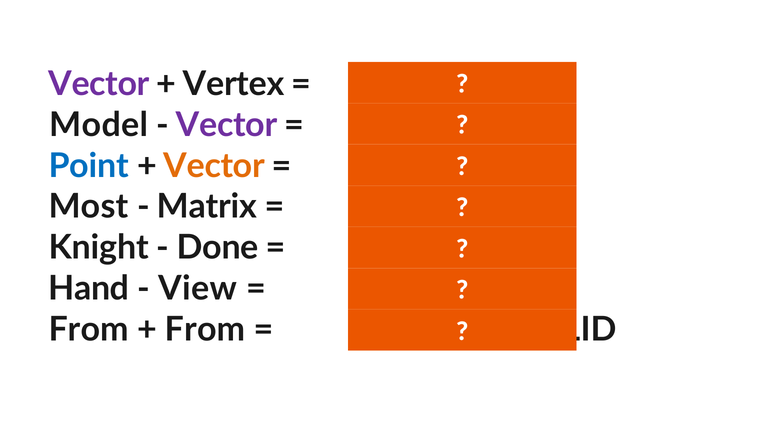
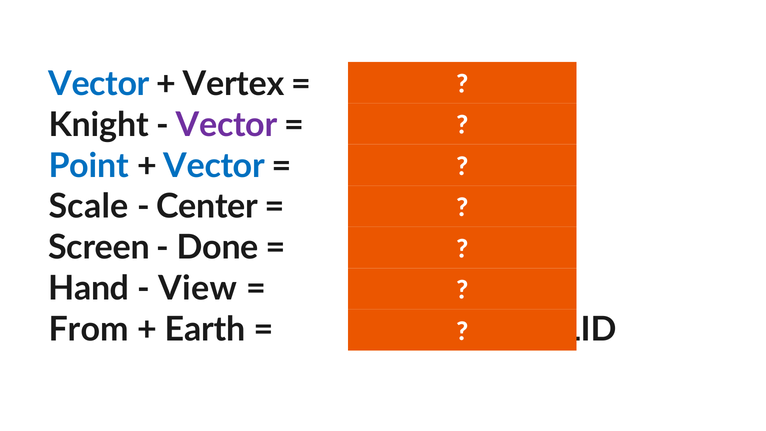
Vector colour: purple -> blue (99, 84)
Model: Model -> Knight (99, 125)
Vector colour: orange -> blue (214, 166)
Most: Most -> Scale (89, 207)
Matrix: Matrix -> Center (207, 207)
Knight: Knight -> Screen (99, 247)
From: From -> Earth (205, 329)
